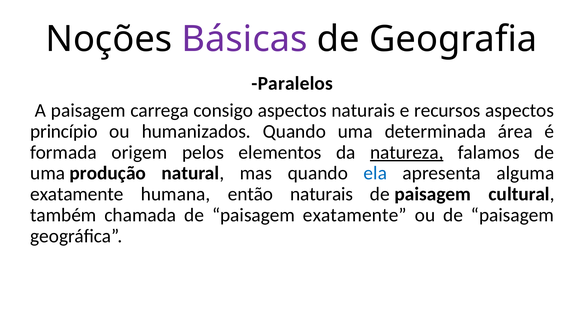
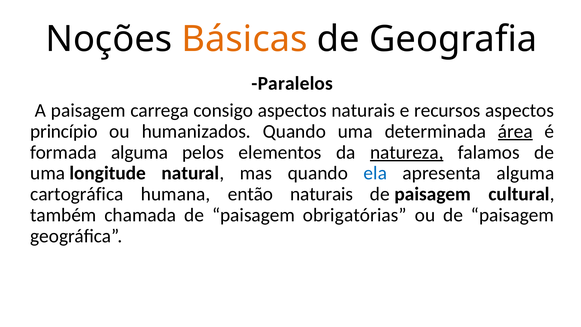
Básicas colour: purple -> orange (245, 39)
área underline: none -> present (515, 131)
formada origem: origem -> alguma (140, 152)
produção: produção -> longitude (108, 173)
exatamente: exatamente -> cartográfica (77, 194)
paisagem exatamente: exatamente -> obrigatórias (355, 215)
